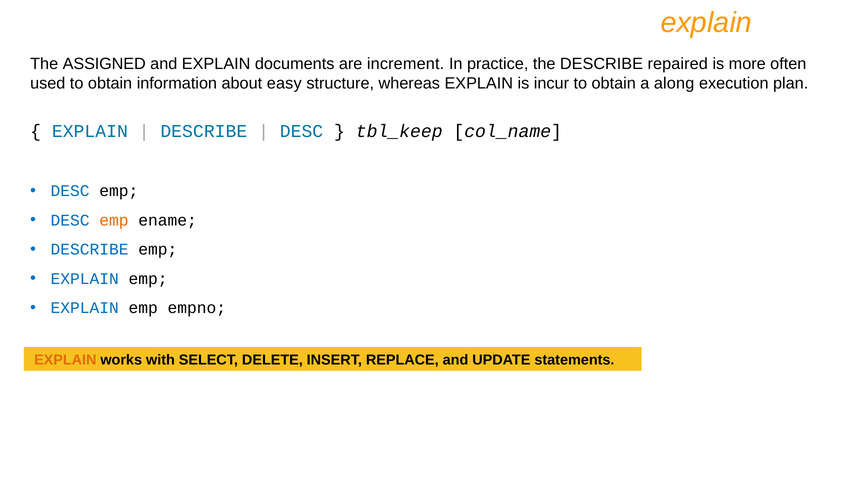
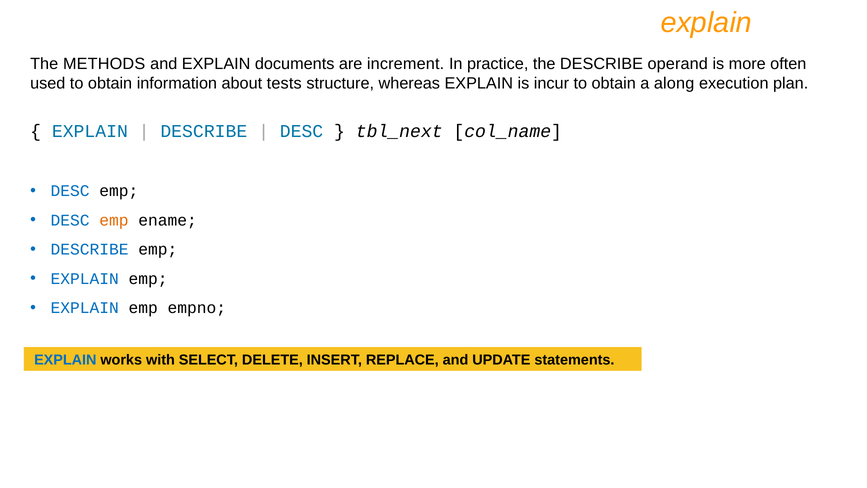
ASSIGNED: ASSIGNED -> METHODS (104, 64)
repaired: repaired -> operand (678, 64)
easy: easy -> tests (284, 84)
tbl_keep: tbl_keep -> tbl_next (399, 131)
EXPLAIN colour: orange -> blue (65, 360)
